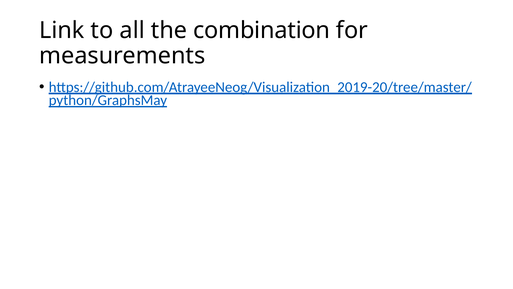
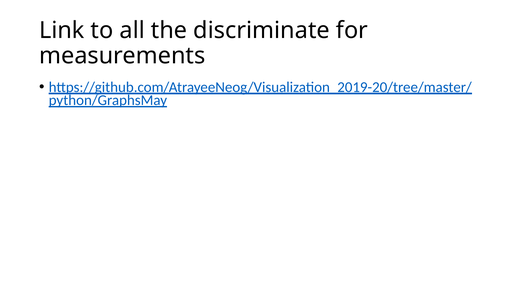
combination: combination -> discriminate (262, 30)
